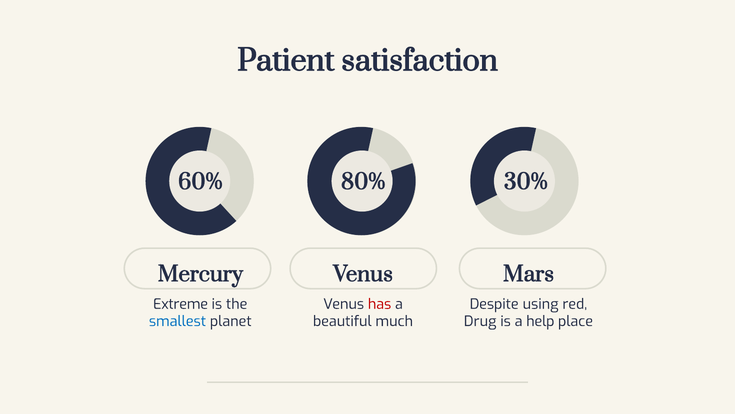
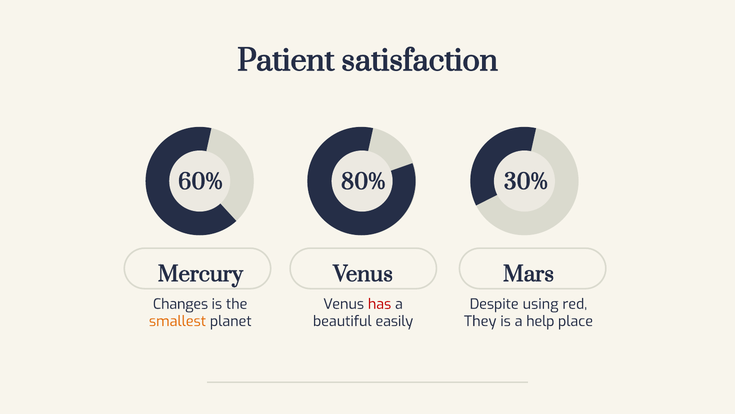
Extreme: Extreme -> Changes (181, 304)
smallest colour: blue -> orange (177, 321)
much: much -> easily (394, 321)
Drug: Drug -> They (480, 321)
